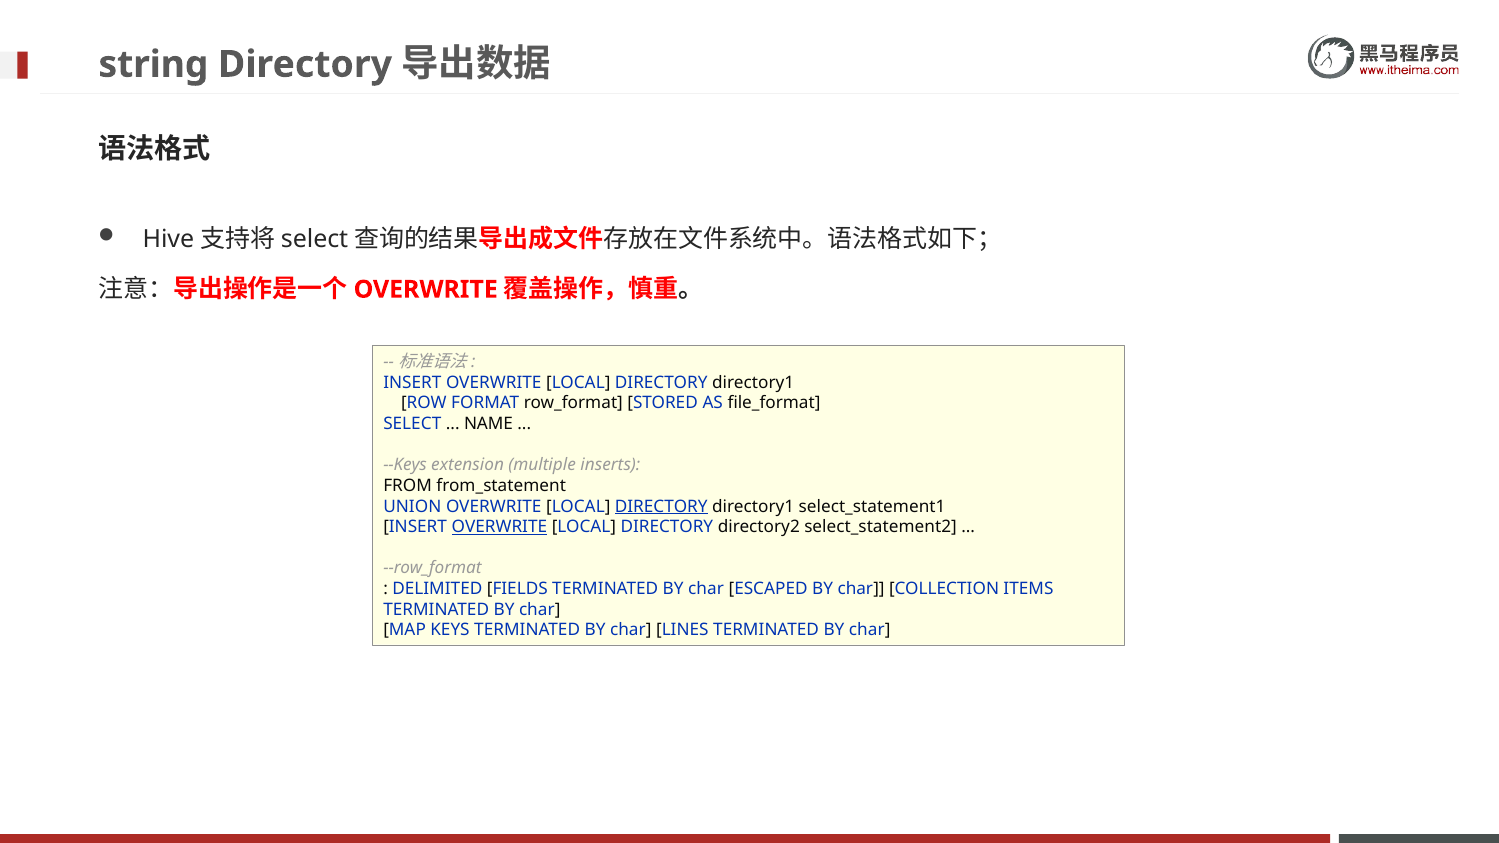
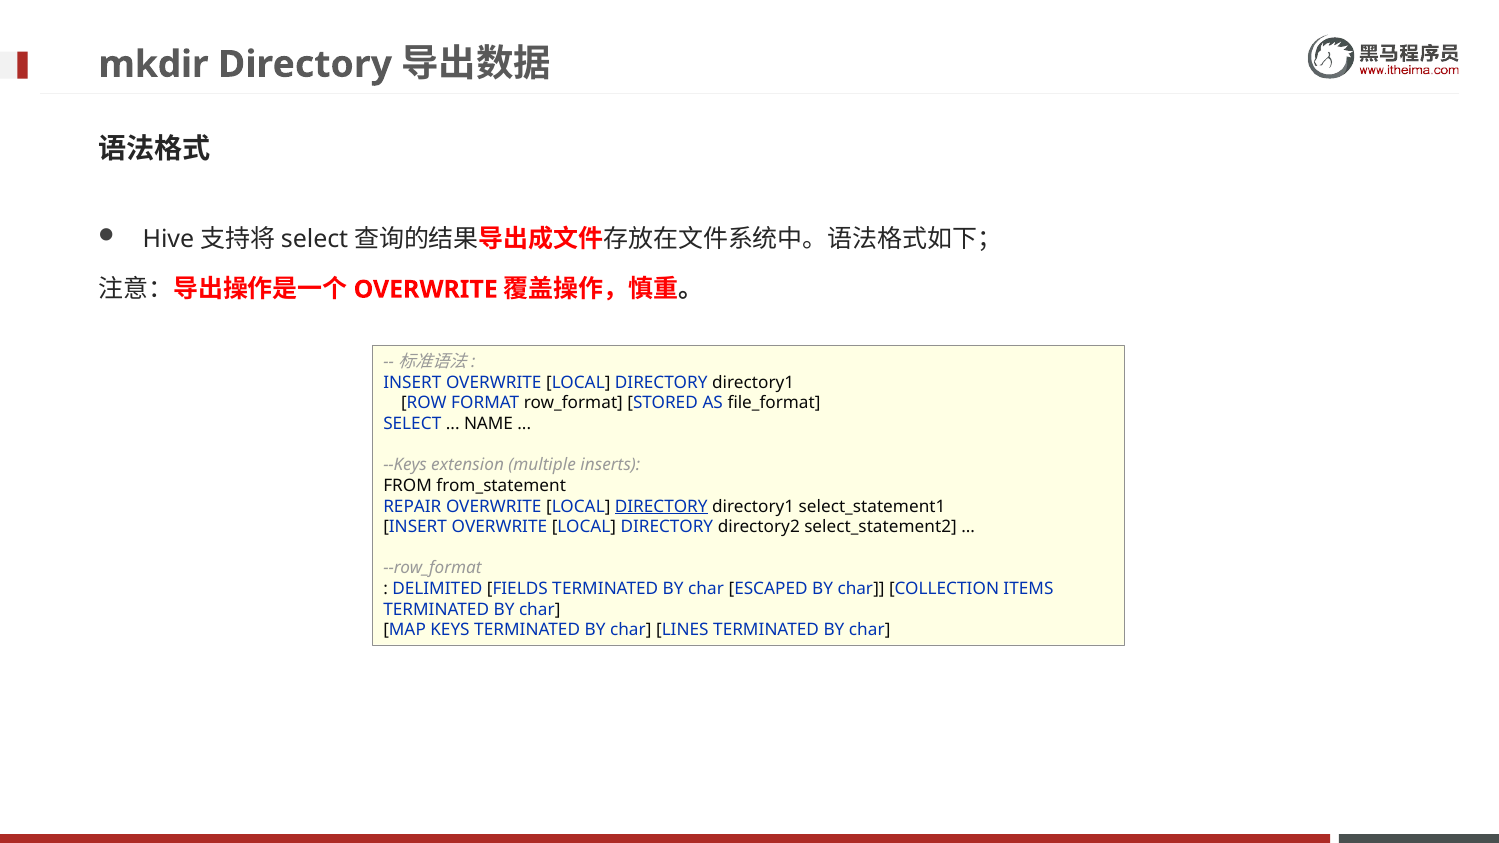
string: string -> mkdir (154, 64)
UNION: UNION -> REPAIR (412, 506)
OVERWRITE underline: present -> none (499, 527)
